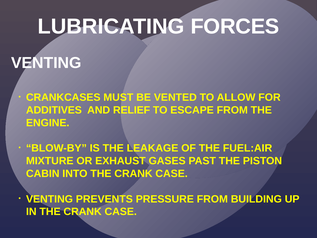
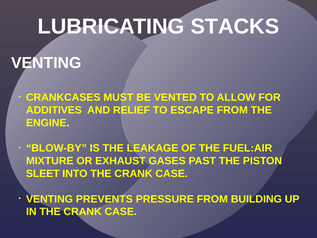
FORCES: FORCES -> STACKS (235, 27)
CABIN: CABIN -> SLEET (43, 173)
